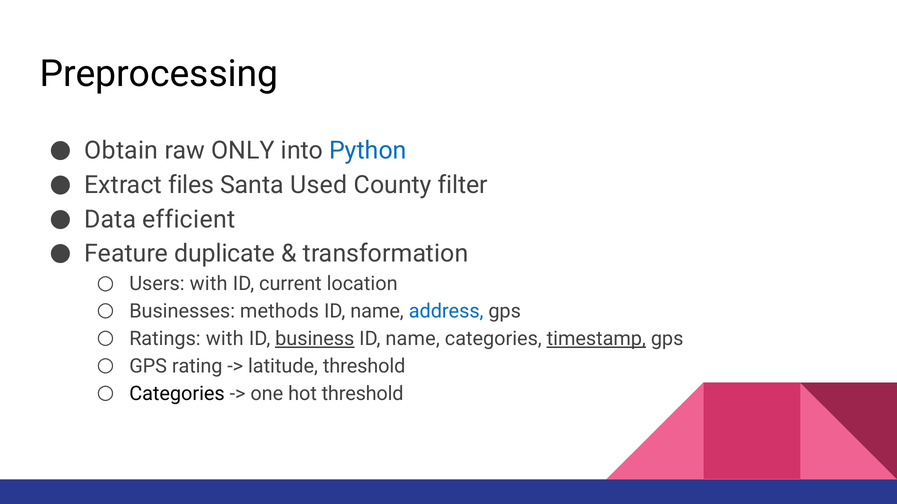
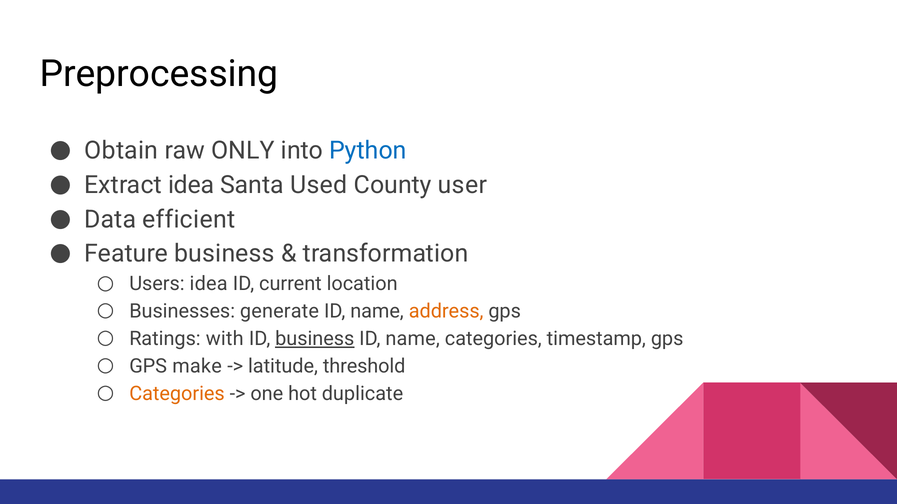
Extract files: files -> idea (191, 185)
filter: filter -> user (462, 185)
Feature duplicate: duplicate -> business (224, 254)
Users with: with -> idea (209, 284)
methods: methods -> generate (279, 312)
address colour: blue -> orange (446, 312)
timestamp underline: present -> none (596, 339)
rating: rating -> make (197, 367)
Categories colour: black -> orange (177, 394)
hot threshold: threshold -> duplicate (362, 394)
